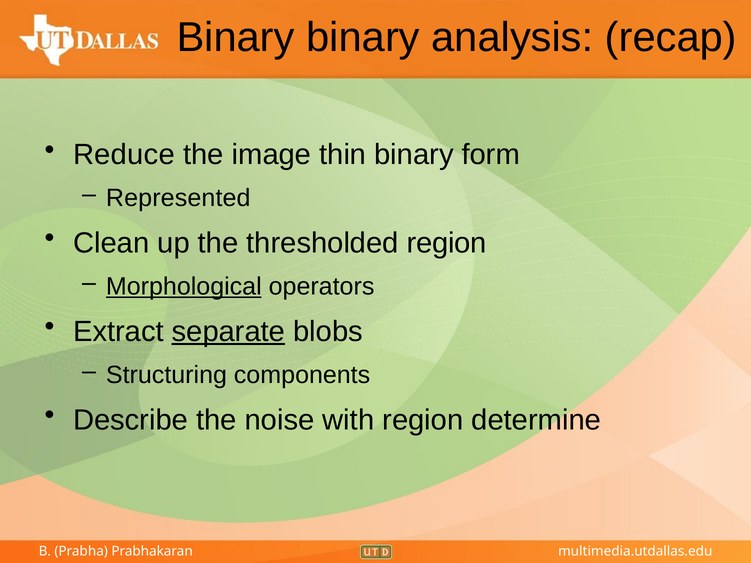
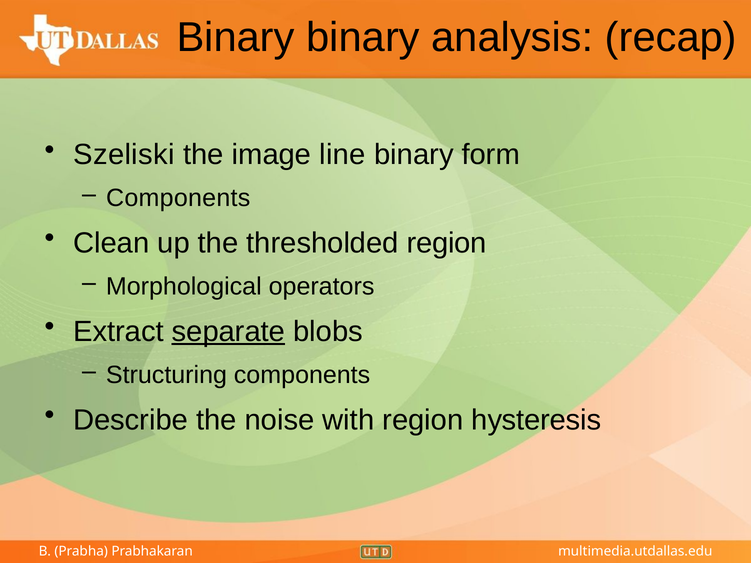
Reduce: Reduce -> Szeliski (124, 155)
thin: thin -> line (343, 155)
Represented: Represented -> Components (178, 198)
Morphological underline: present -> none (184, 287)
determine: determine -> hysteresis (536, 420)
